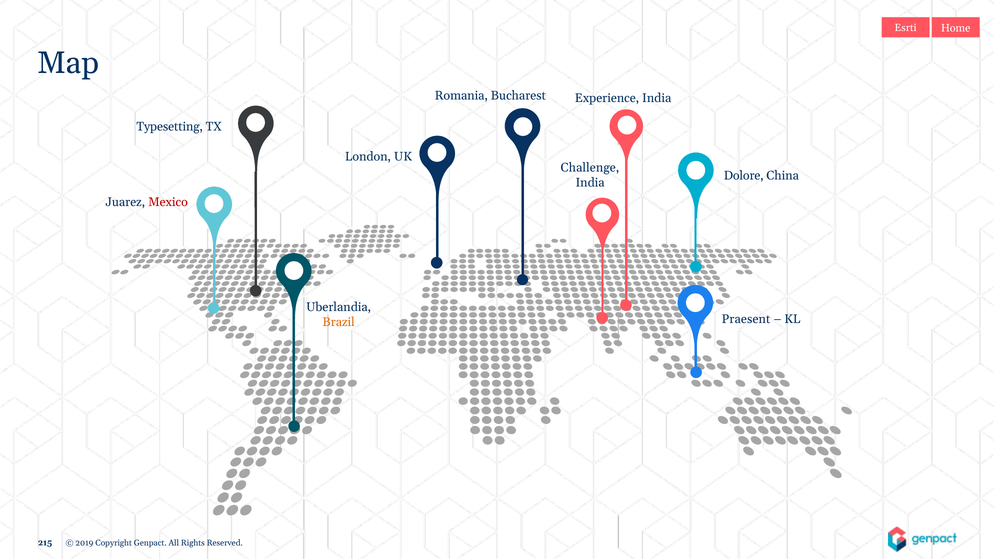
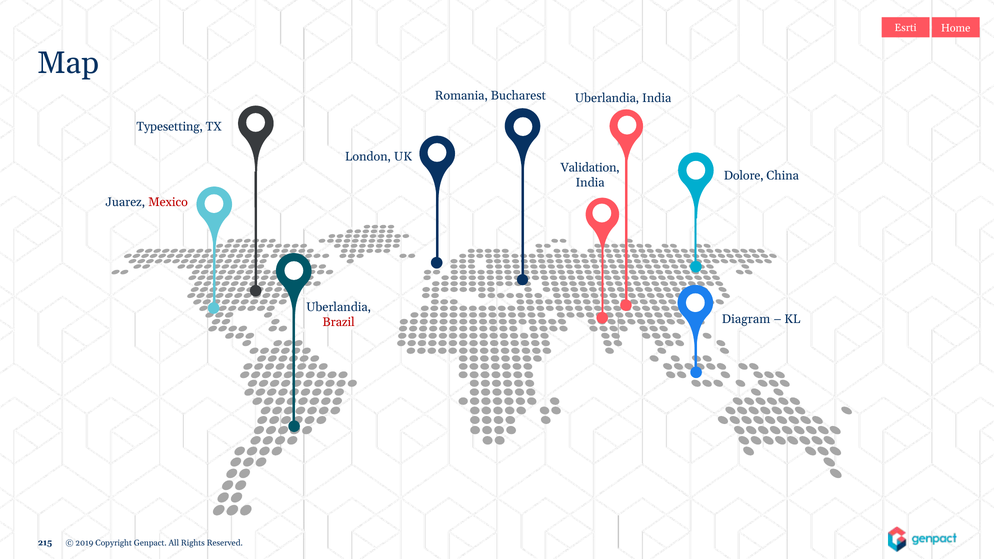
Experience: Experience -> Uberlandia (607, 98)
Challenge: Challenge -> Validation (590, 168)
Praesent: Praesent -> Diagram (746, 319)
Brazil colour: orange -> red (339, 322)
